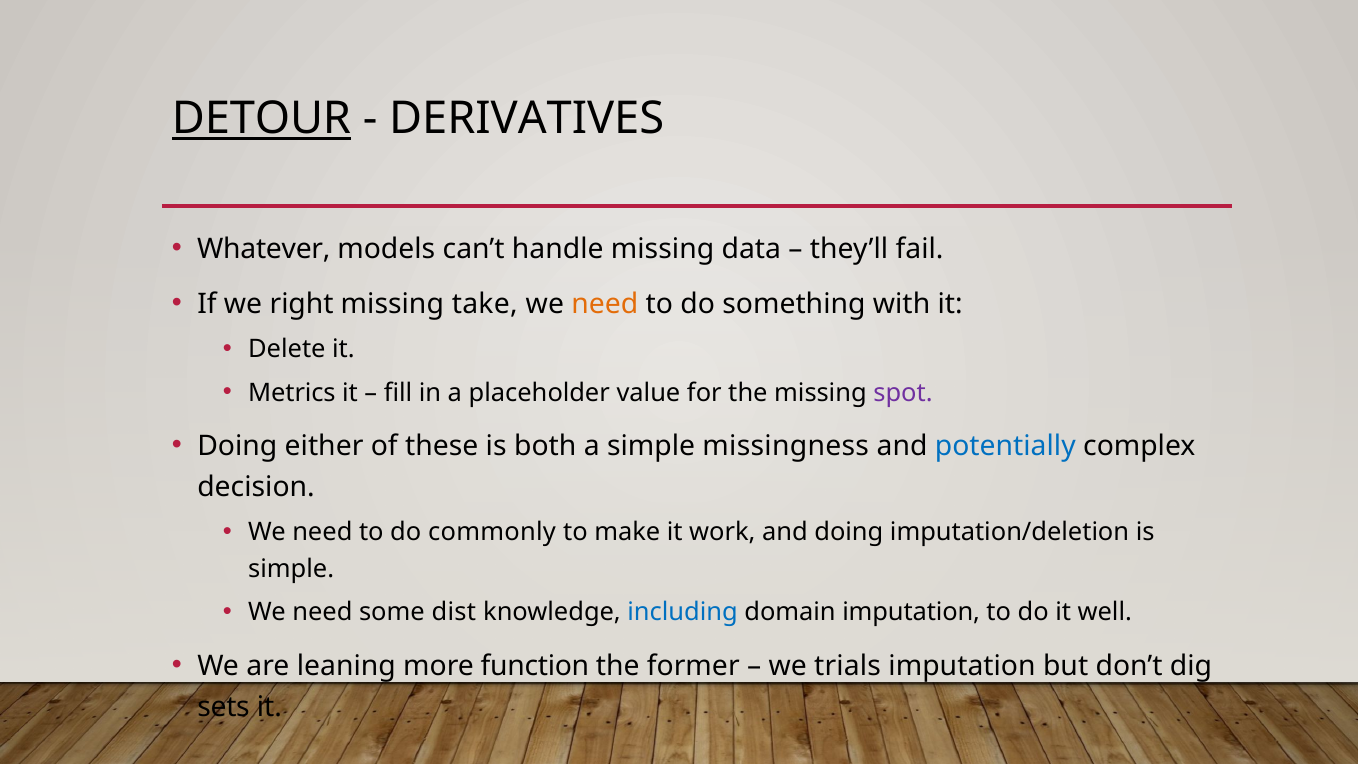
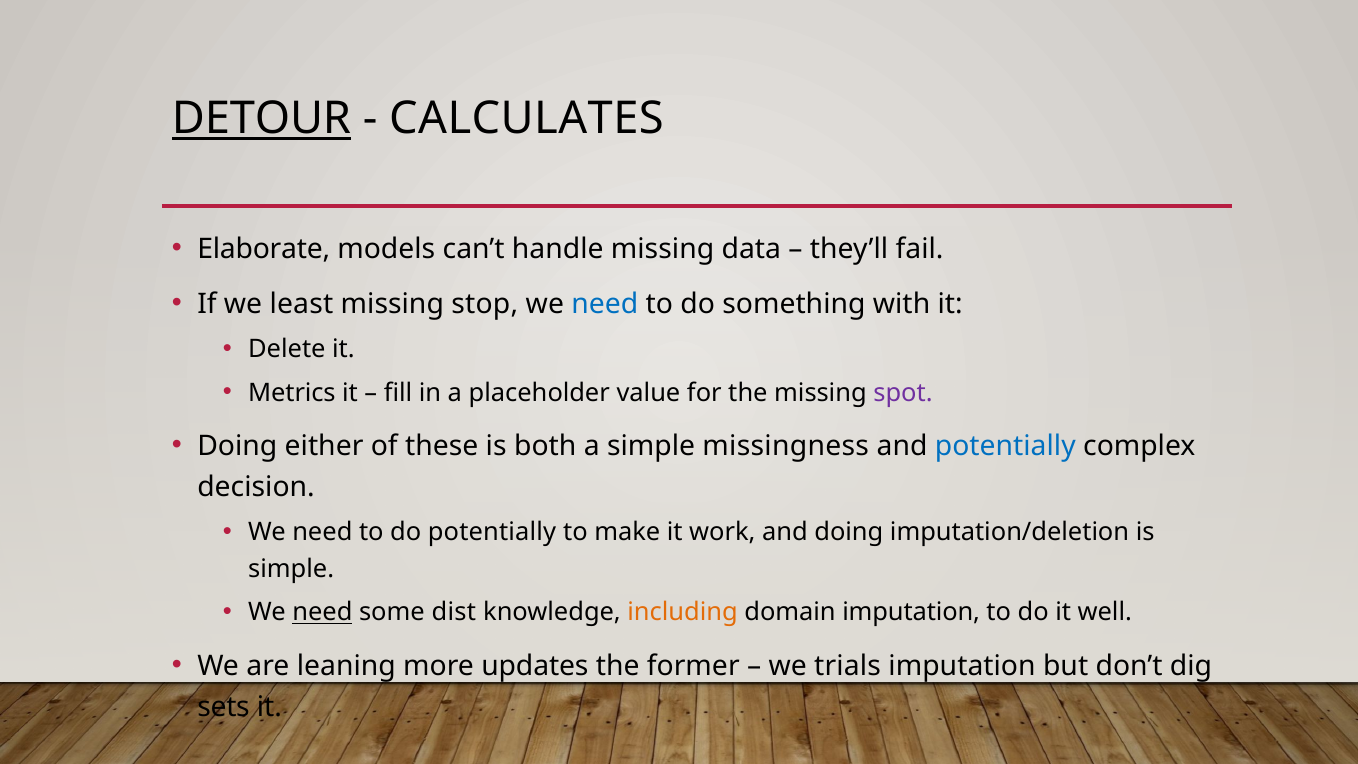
DERIVATIVES: DERIVATIVES -> CALCULATES (526, 119)
Whatever: Whatever -> Elaborate (264, 249)
right: right -> least (301, 304)
take: take -> stop (485, 304)
need colour: orange -> blue (605, 304)
do commonly: commonly -> potentially (492, 532)
need underline: none -> present (322, 612)
including colour: blue -> orange (683, 612)
function: function -> updates (535, 666)
